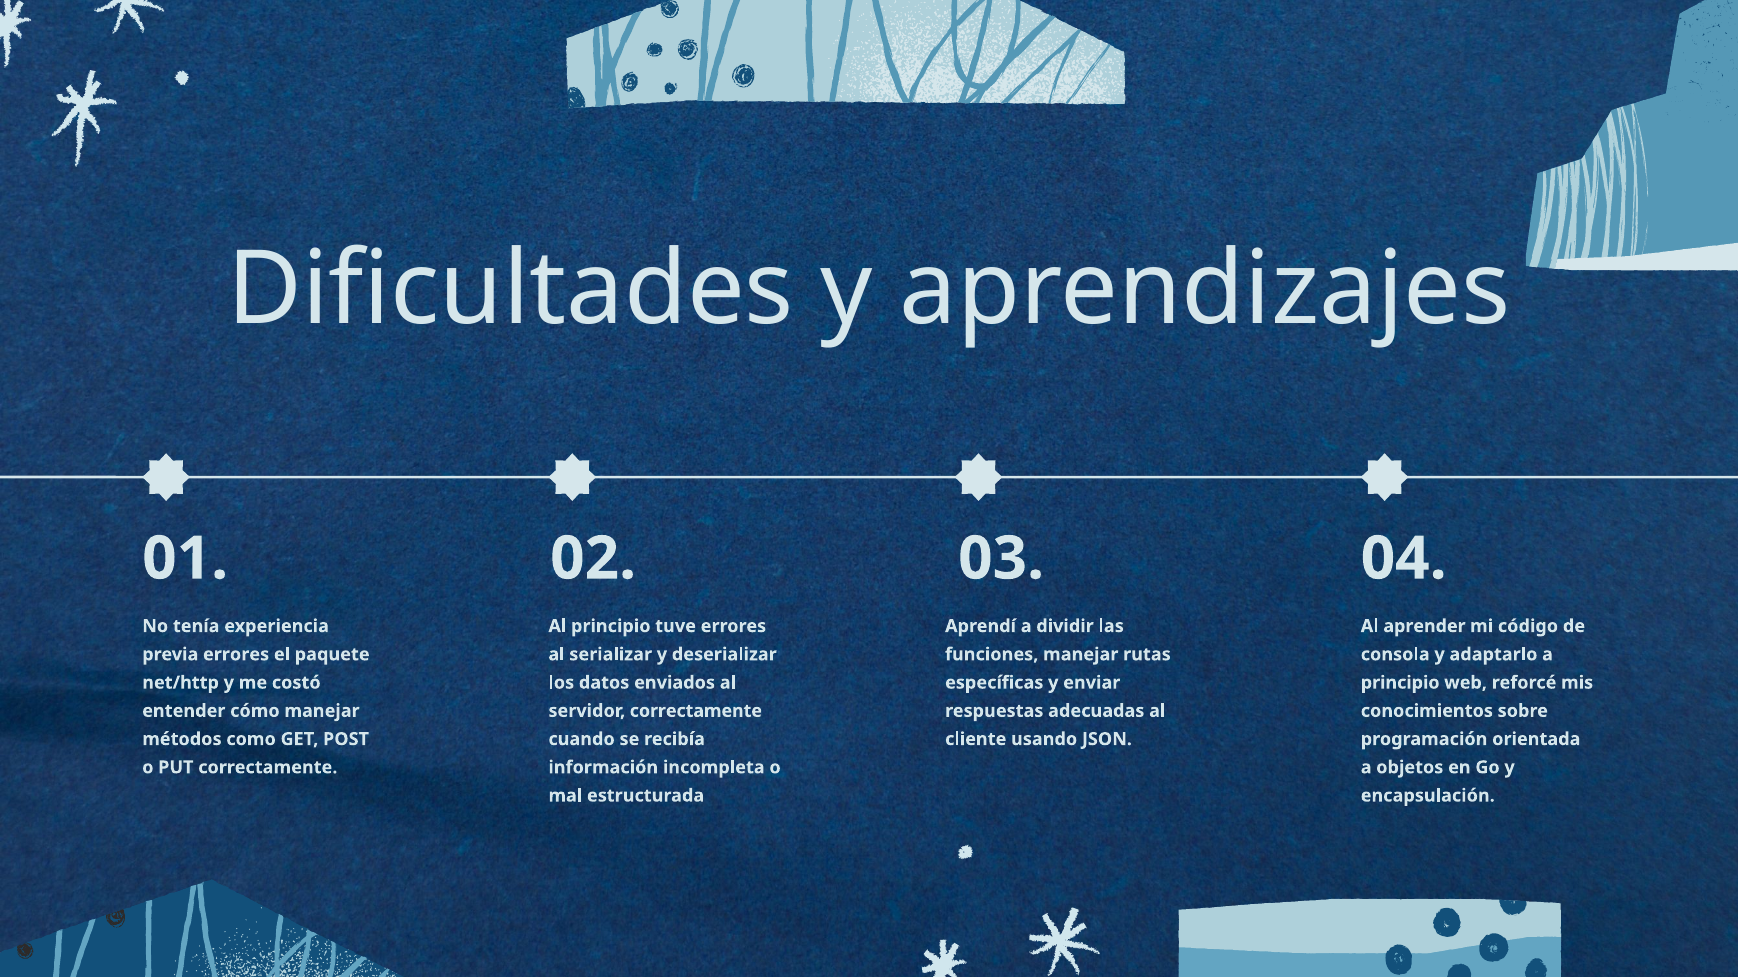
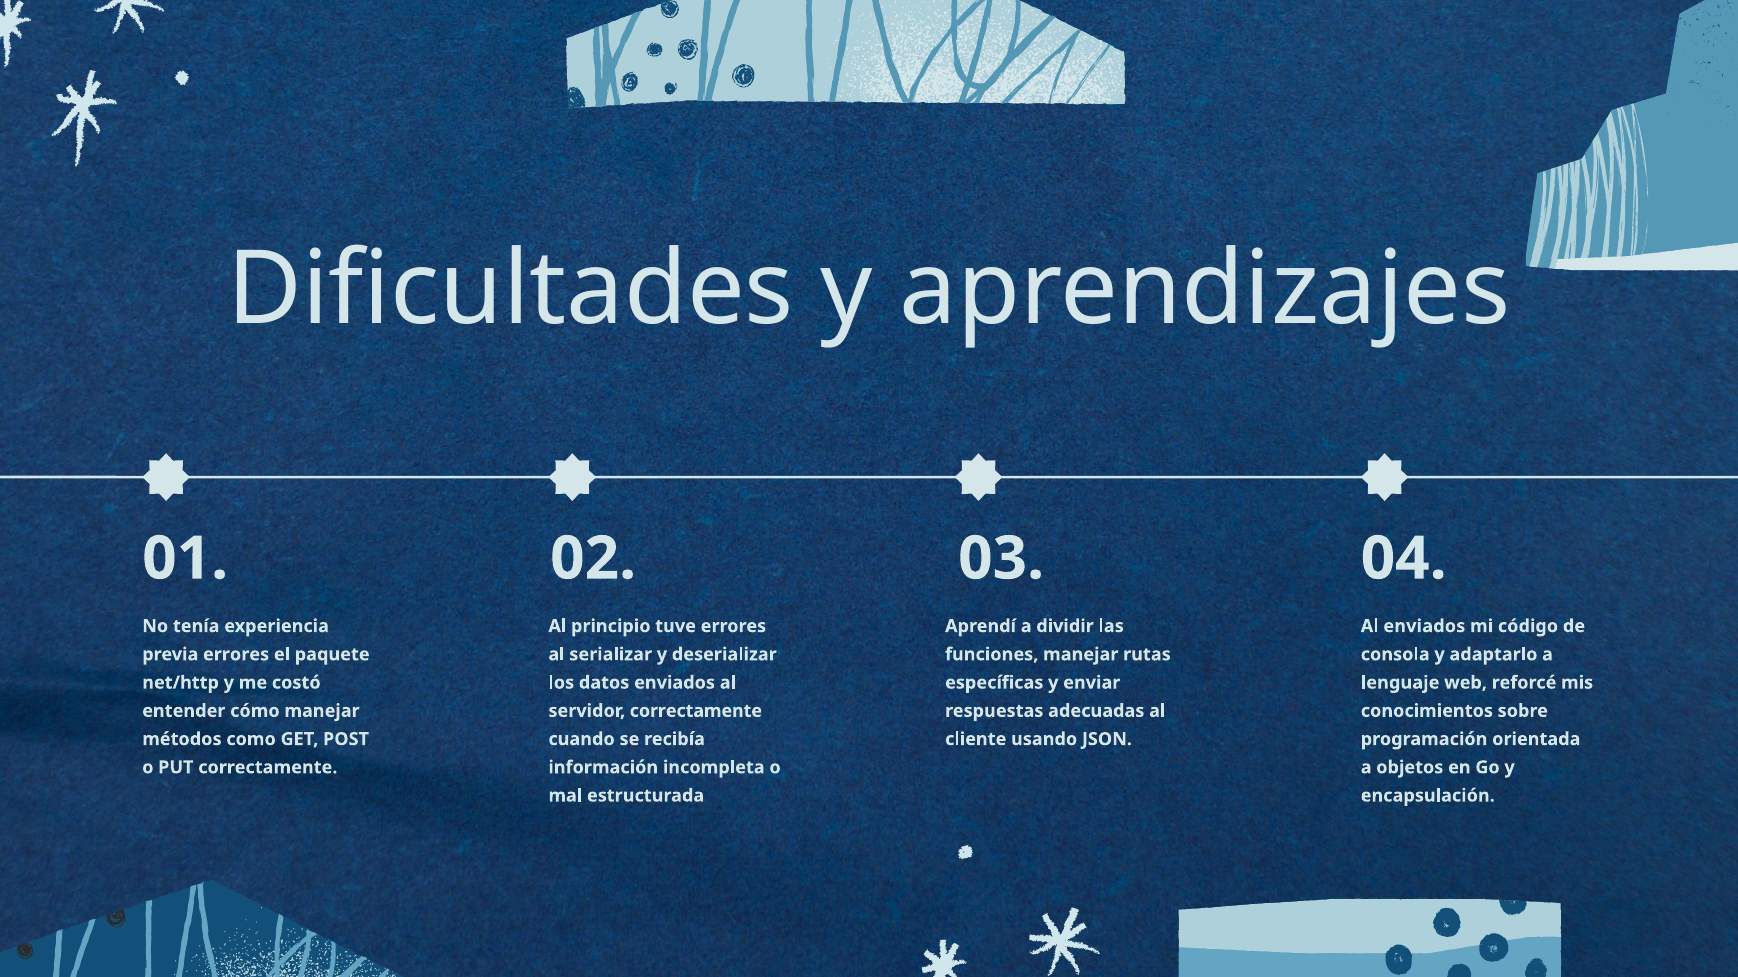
Al aprender: aprender -> enviados (1424, 627)
principio: principio -> lenguaje (1400, 683)
